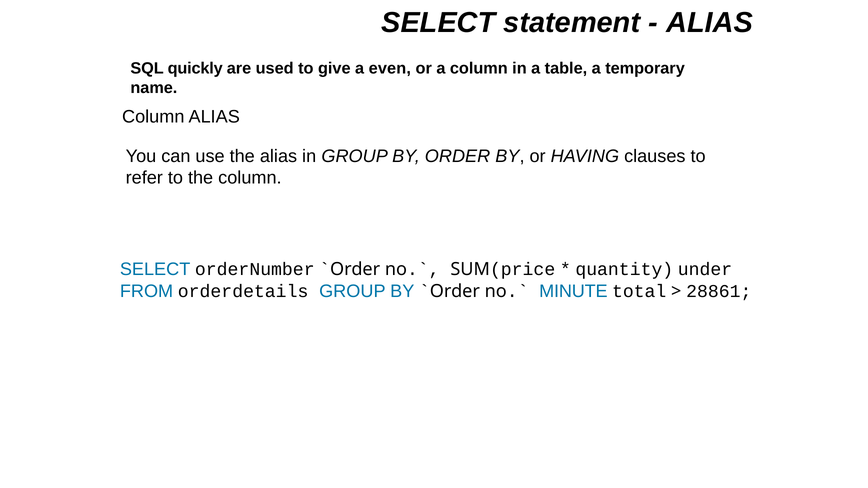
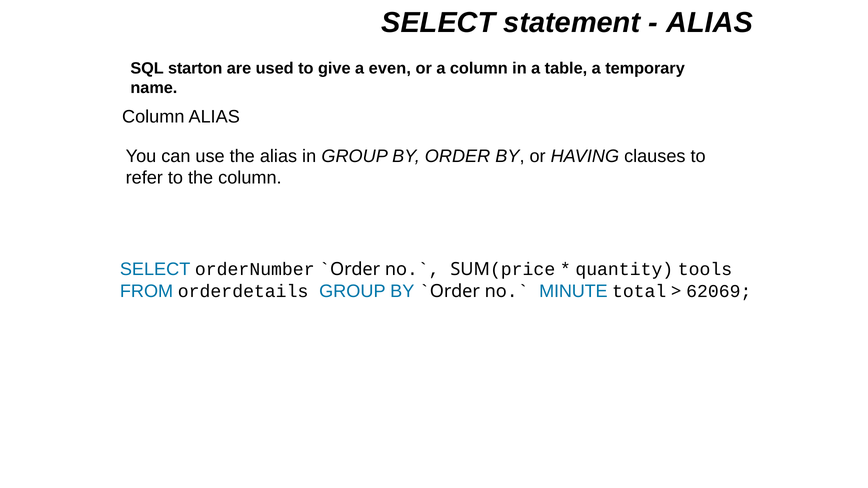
quickly: quickly -> starton (195, 68)
under: under -> tools (705, 270)
28861: 28861 -> 62069 (719, 291)
